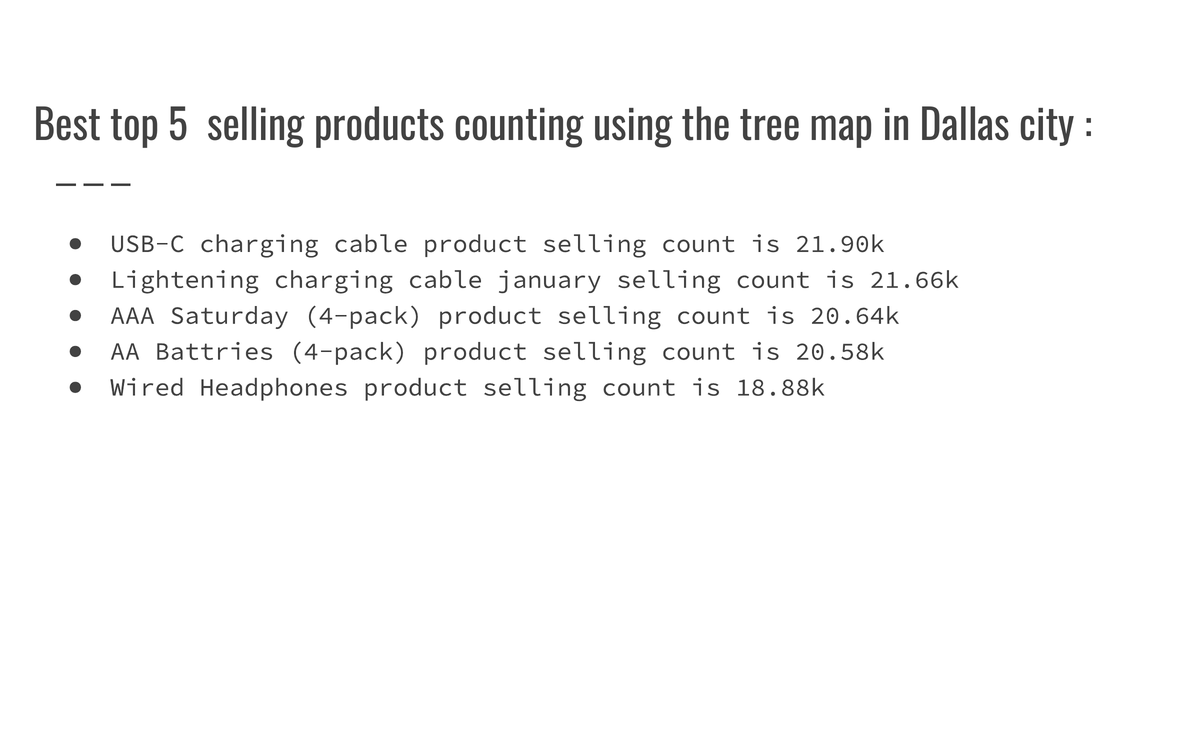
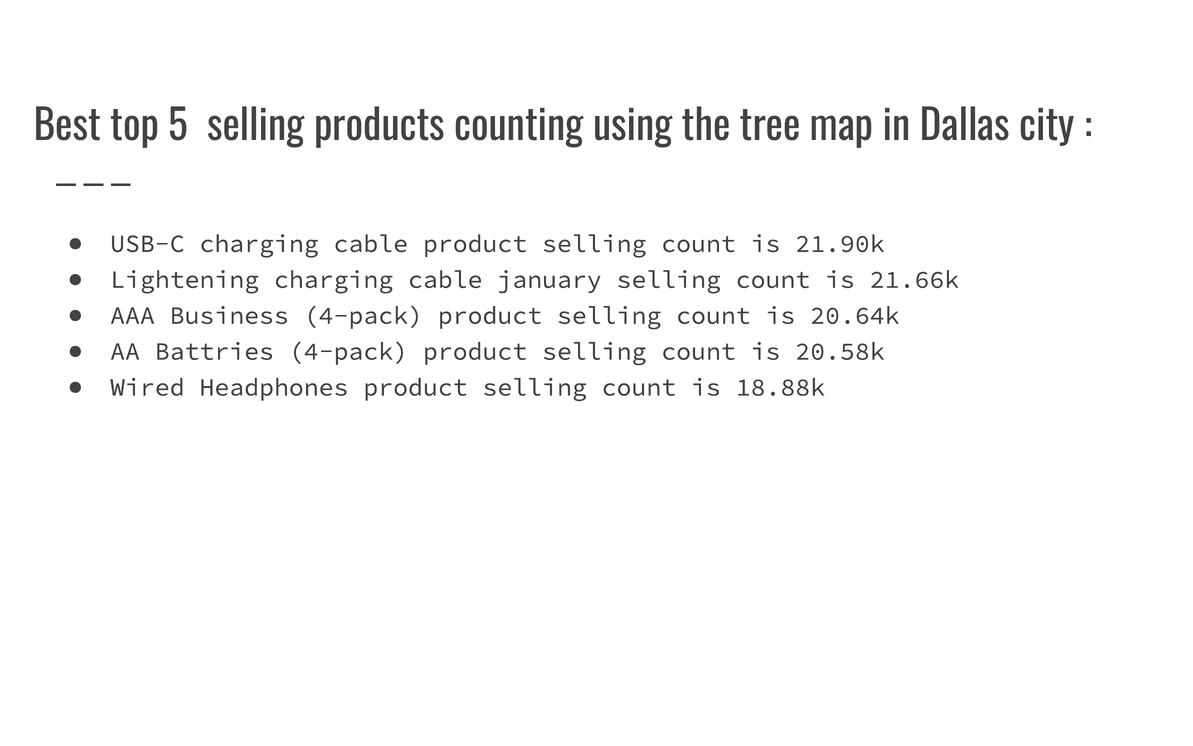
Saturday: Saturday -> Business (229, 315)
